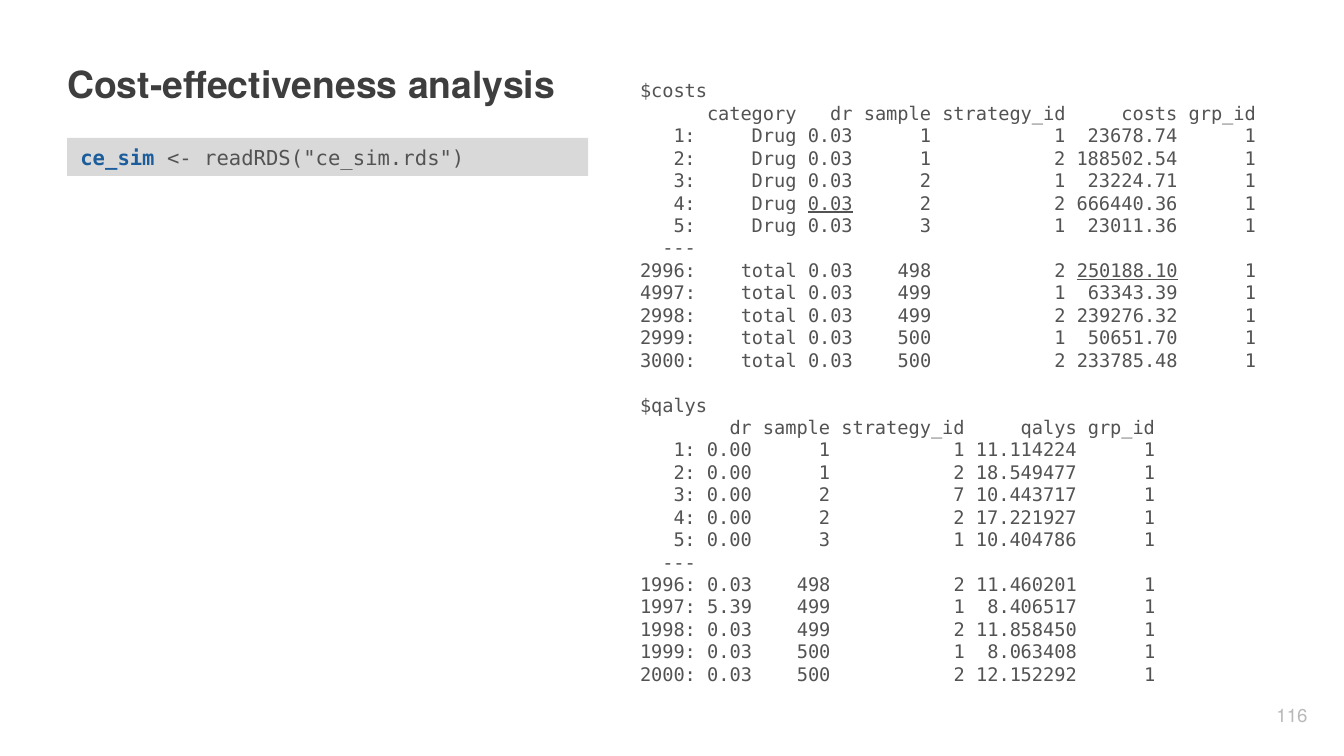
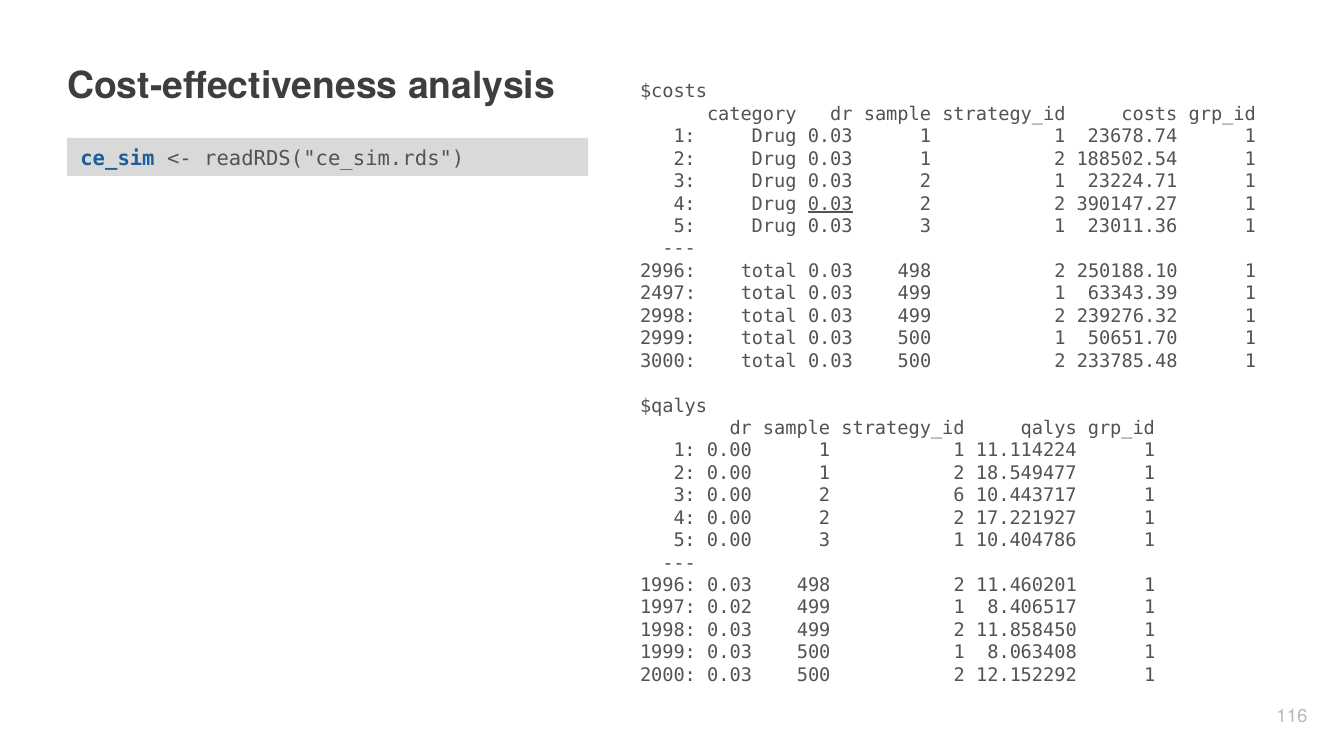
666440.36: 666440.36 -> 390147.27 (1127, 204)
250188.10 underline: present -> none (1127, 271)
4997: 4997 -> 2497 (668, 294)
7: 7 -> 6 (959, 496)
5.39: 5.39 -> 0.02 (730, 608)
